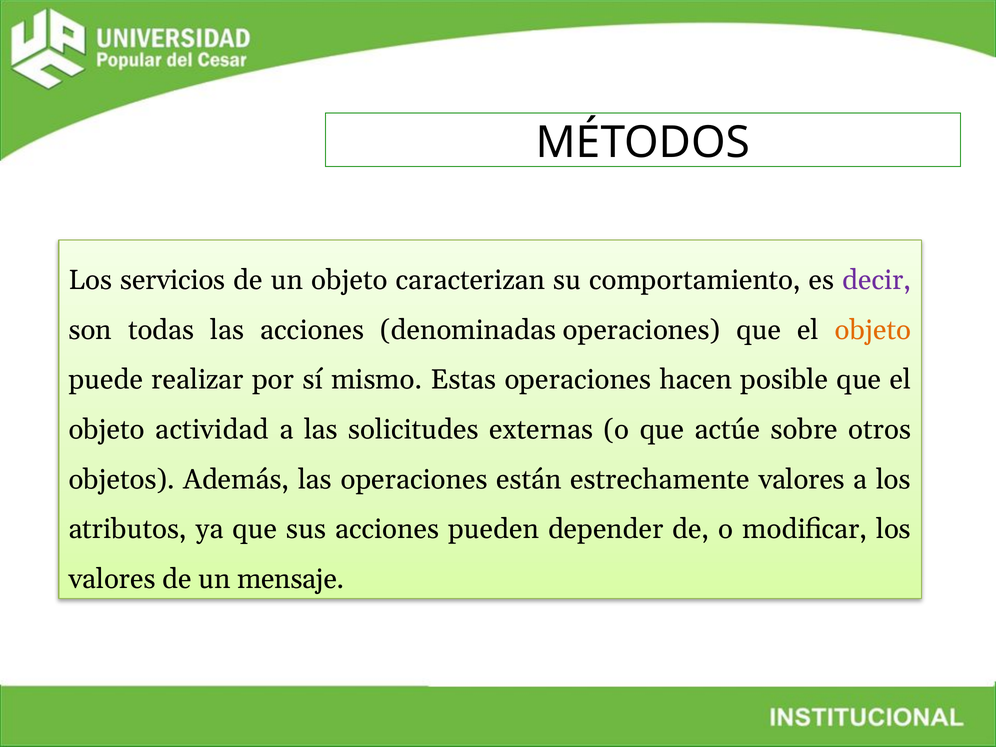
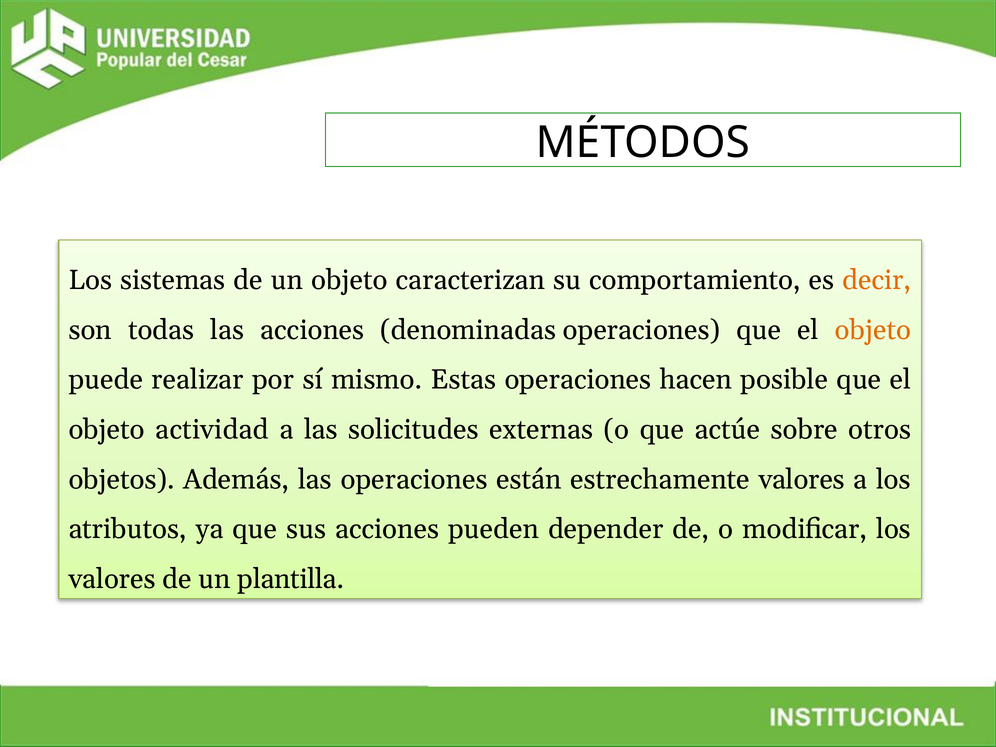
servicios: servicios -> sistemas (173, 280)
decir colour: purple -> orange (877, 280)
mensaje: mensaje -> plantilla (291, 579)
